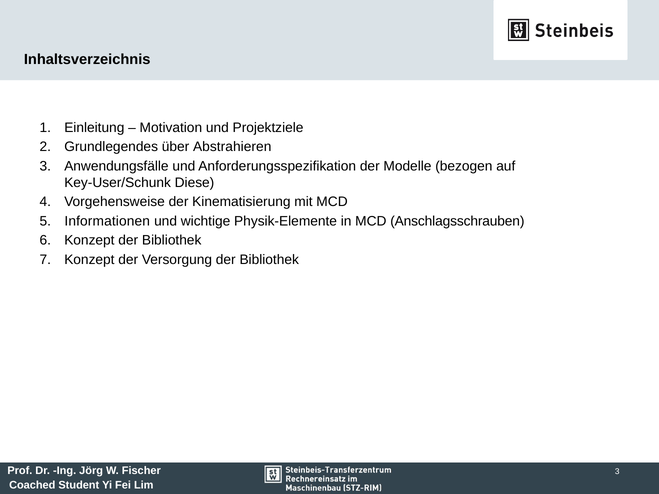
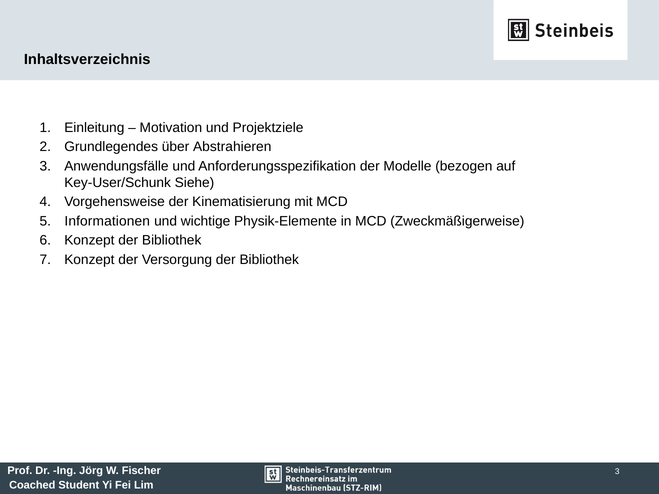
Diese: Diese -> Siehe (195, 183)
Anschlagsschrauben: Anschlagsschrauben -> Zweckmäßigerweise (457, 221)
